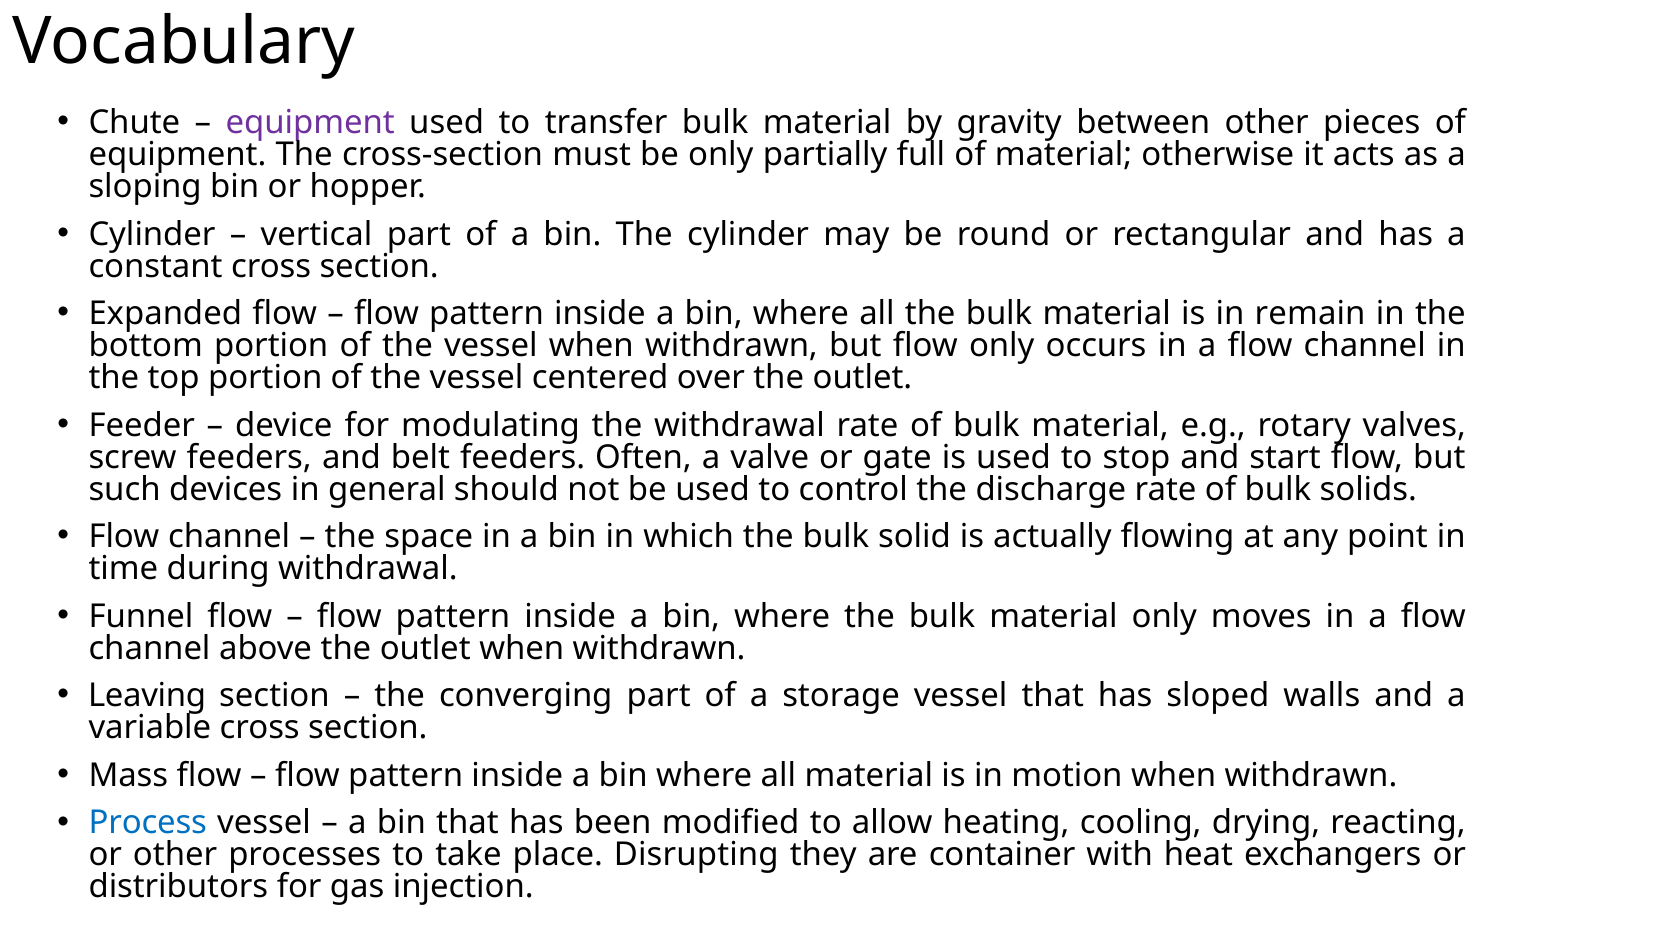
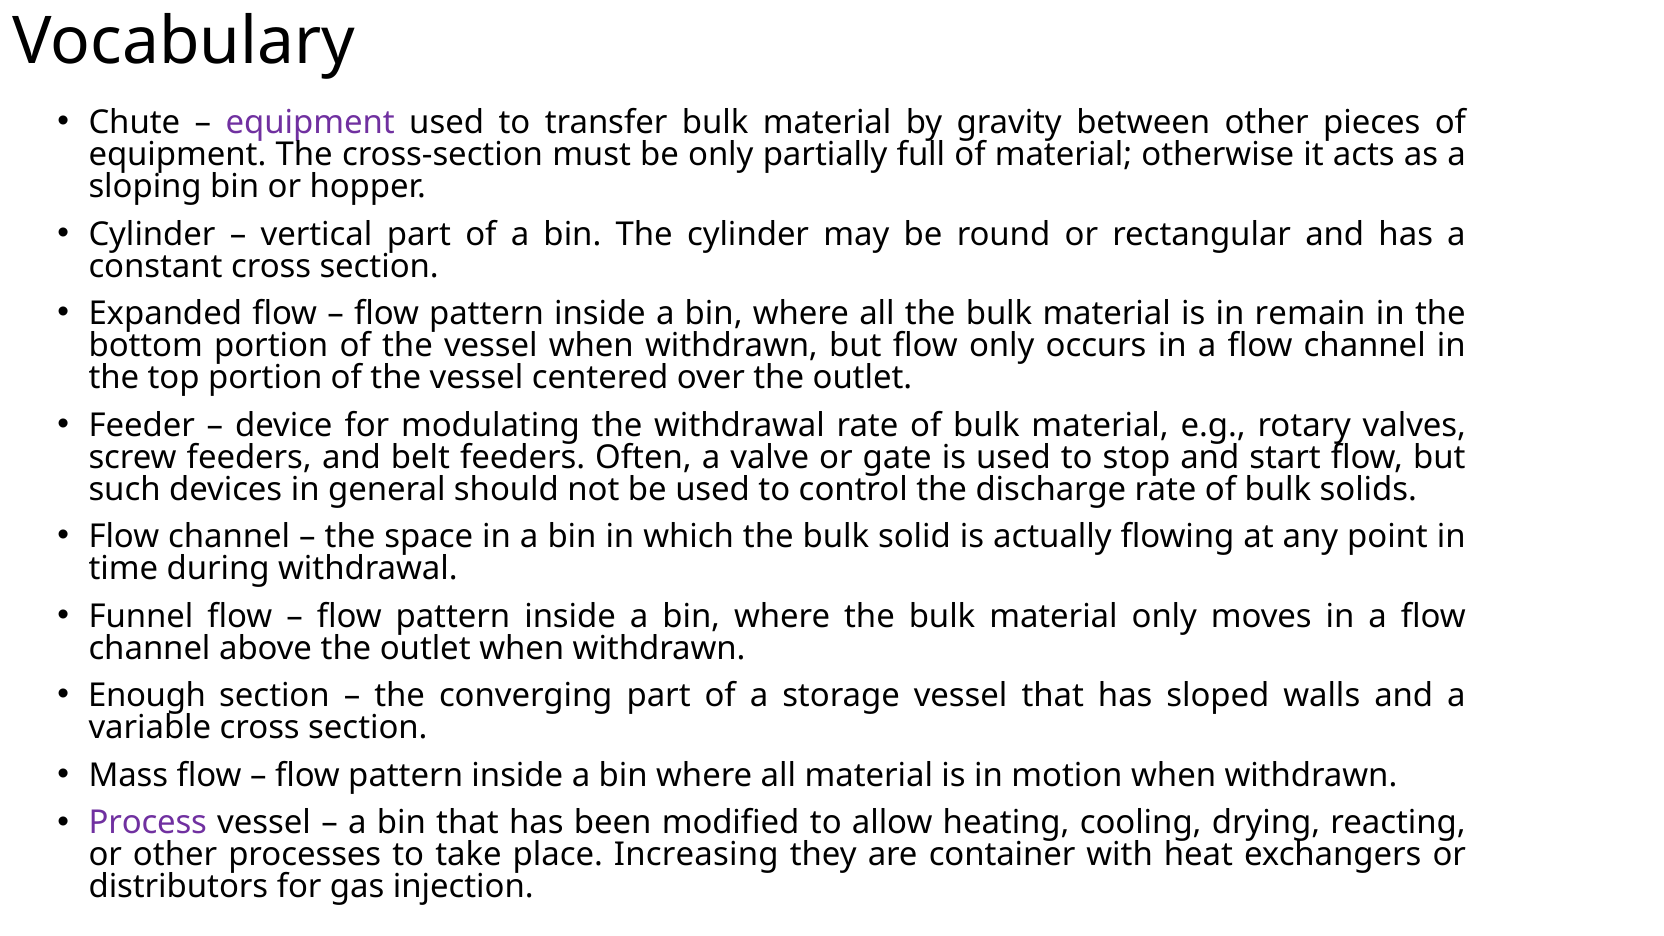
Leaving: Leaving -> Enough (147, 696)
Process colour: blue -> purple (148, 823)
Disrupting: Disrupting -> Increasing (696, 855)
